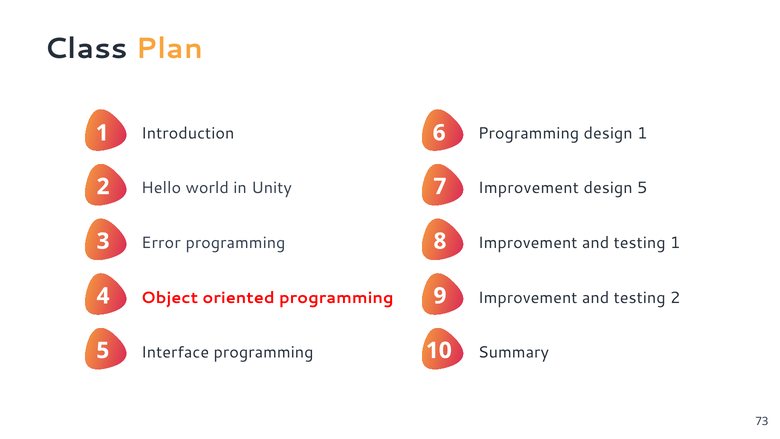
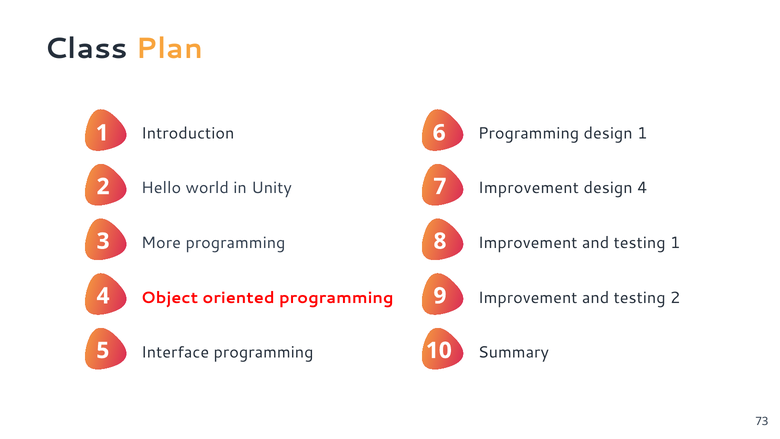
design 5: 5 -> 4 (642, 188)
Error: Error -> More (161, 243)
